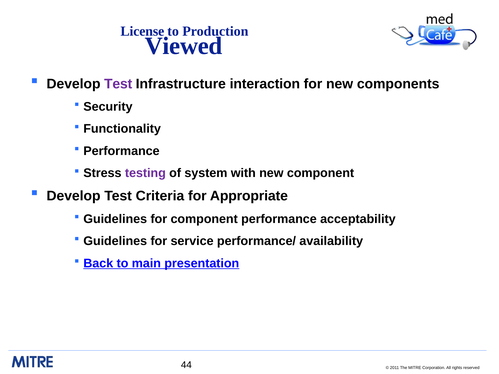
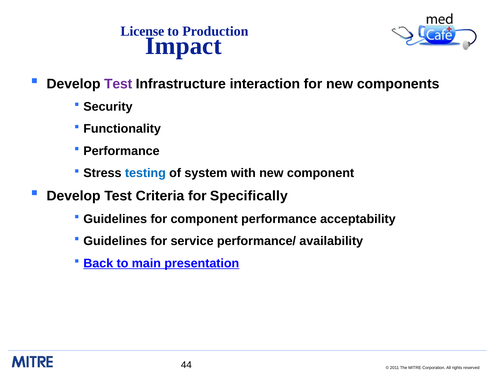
Viewed: Viewed -> Impact (183, 46)
testing colour: purple -> blue (145, 173)
Appropriate: Appropriate -> Specifically (249, 196)
